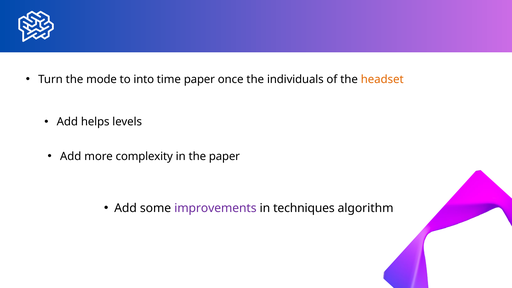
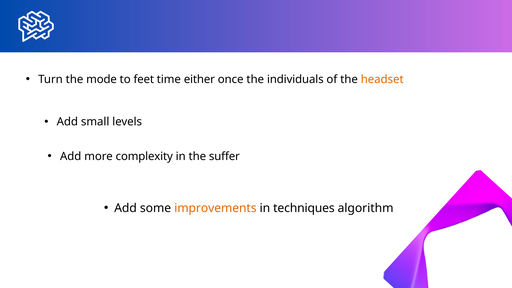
into: into -> feet (144, 79)
time paper: paper -> either (199, 79)
helps: helps -> small (95, 122)
the paper: paper -> suffer (224, 156)
improvements colour: purple -> orange (215, 208)
